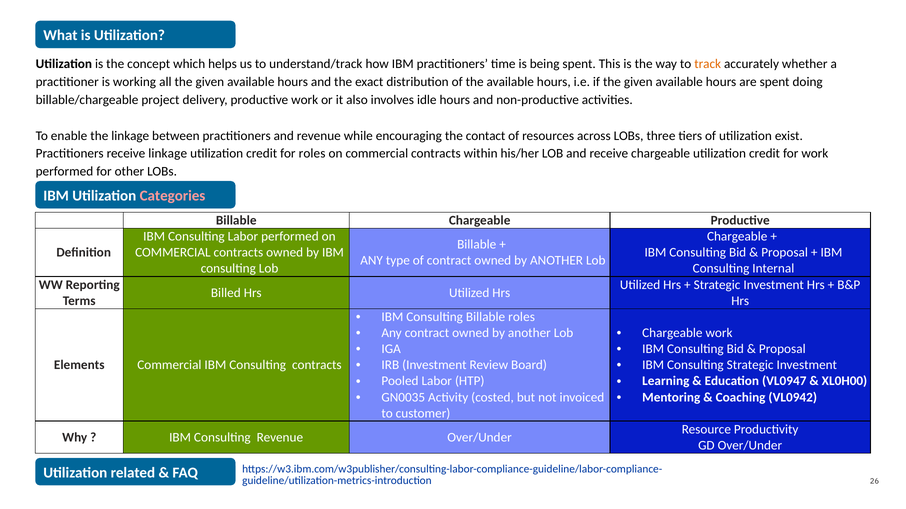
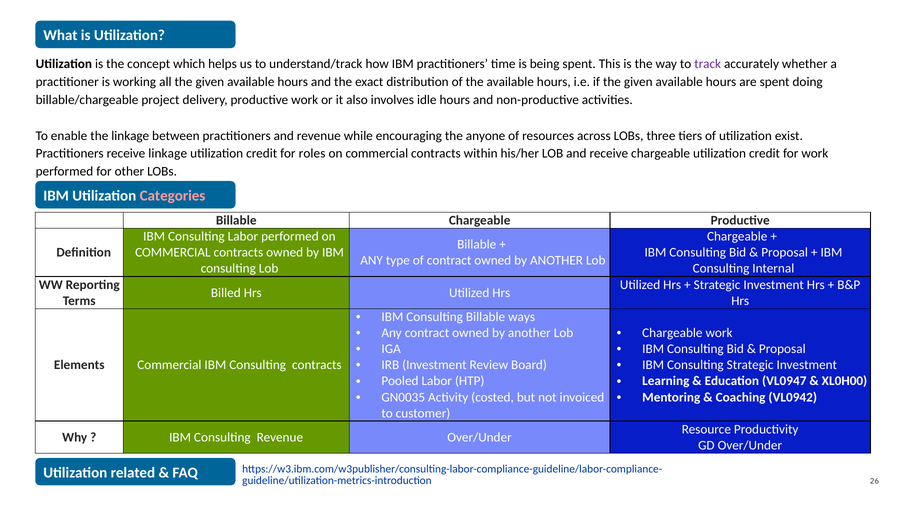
track colour: orange -> purple (708, 64)
contact: contact -> anyone (486, 136)
Billable roles: roles -> ways (522, 317)
